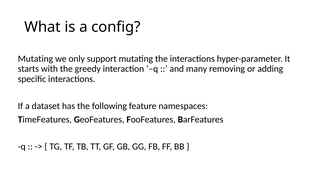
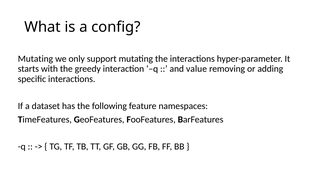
many: many -> value (197, 69)
